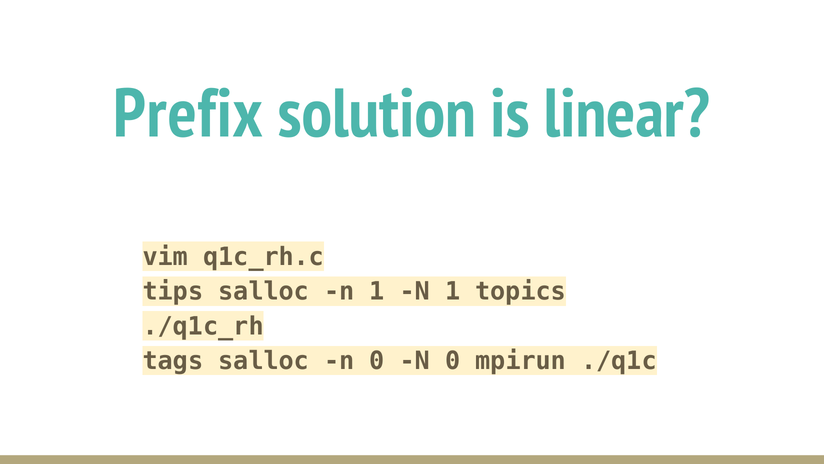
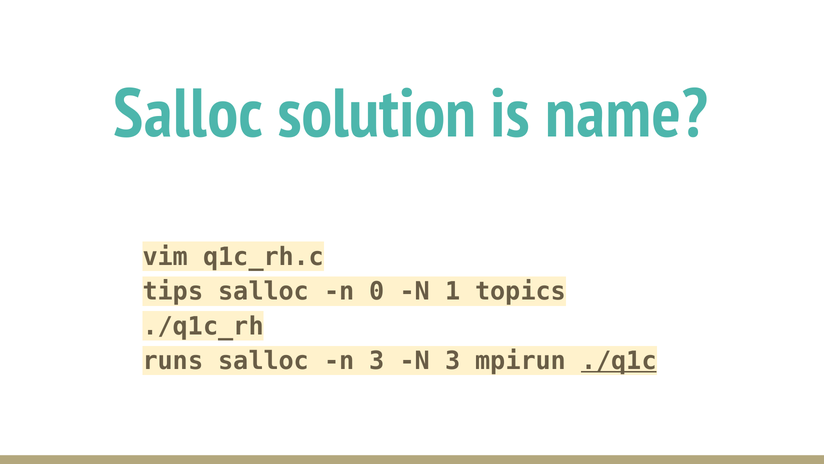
Prefix: Prefix -> Salloc (188, 114)
linear: linear -> name (627, 114)
salloc n 1: 1 -> 0 (377, 291)
tags: tags -> runs (173, 361)
salloc n 0: 0 -> 3 (377, 361)
0: 0 -> 3 (453, 361)
./q1c underline: none -> present (619, 361)
